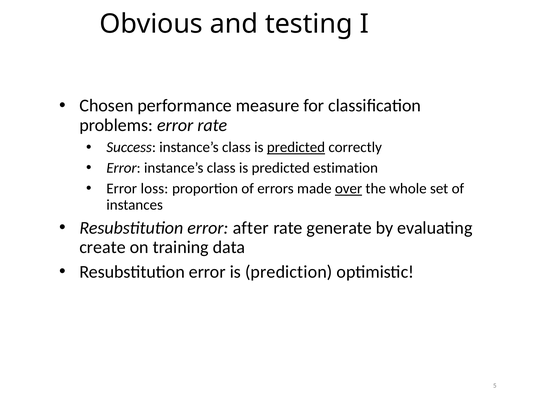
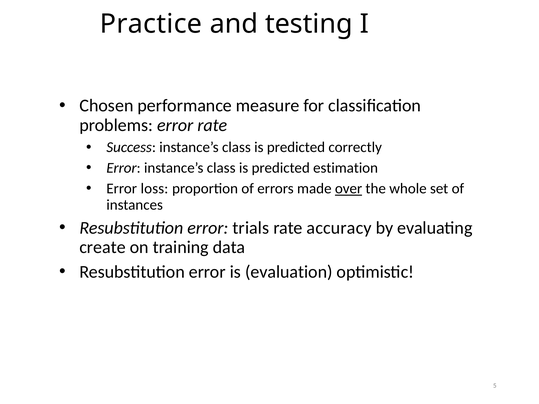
Obvious: Obvious -> Practice (151, 24)
predicted underline: present -> none (296, 147)
after: after -> trials (251, 228)
generate: generate -> accuracy (339, 228)
prediction: prediction -> evaluation (289, 272)
